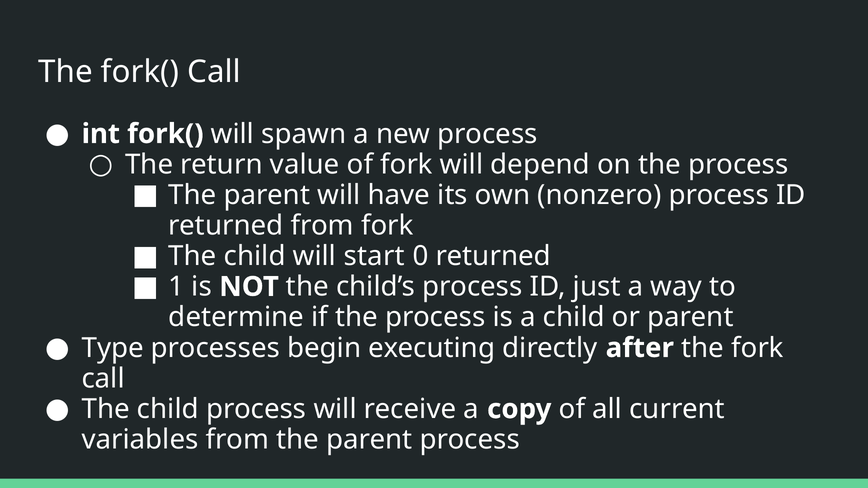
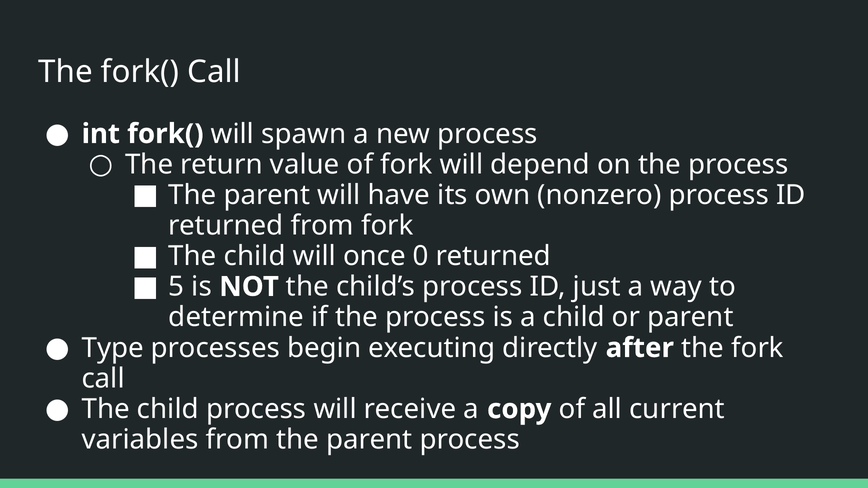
start: start -> once (374, 256)
1: 1 -> 5 (176, 287)
